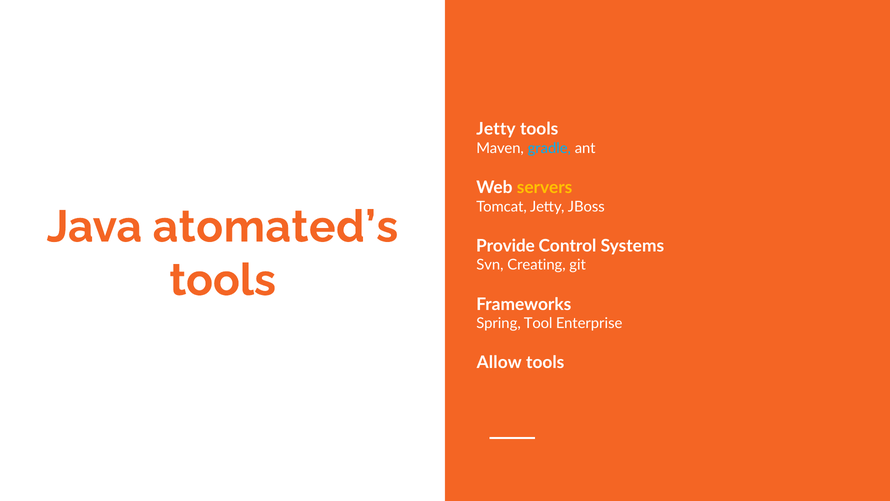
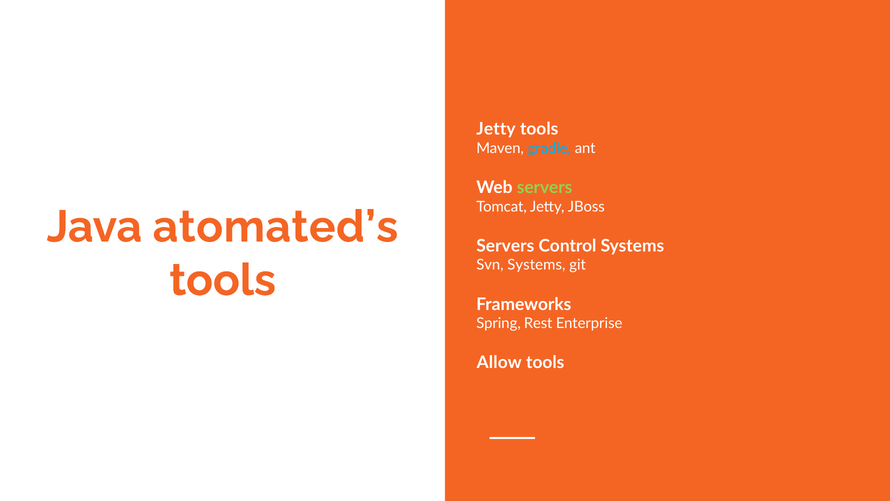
servers colour: yellow -> light green (545, 187)
Provide: Provide -> Servers (505, 246)
Svn Creating: Creating -> Systems (536, 265)
Tool: Tool -> Rest (538, 323)
